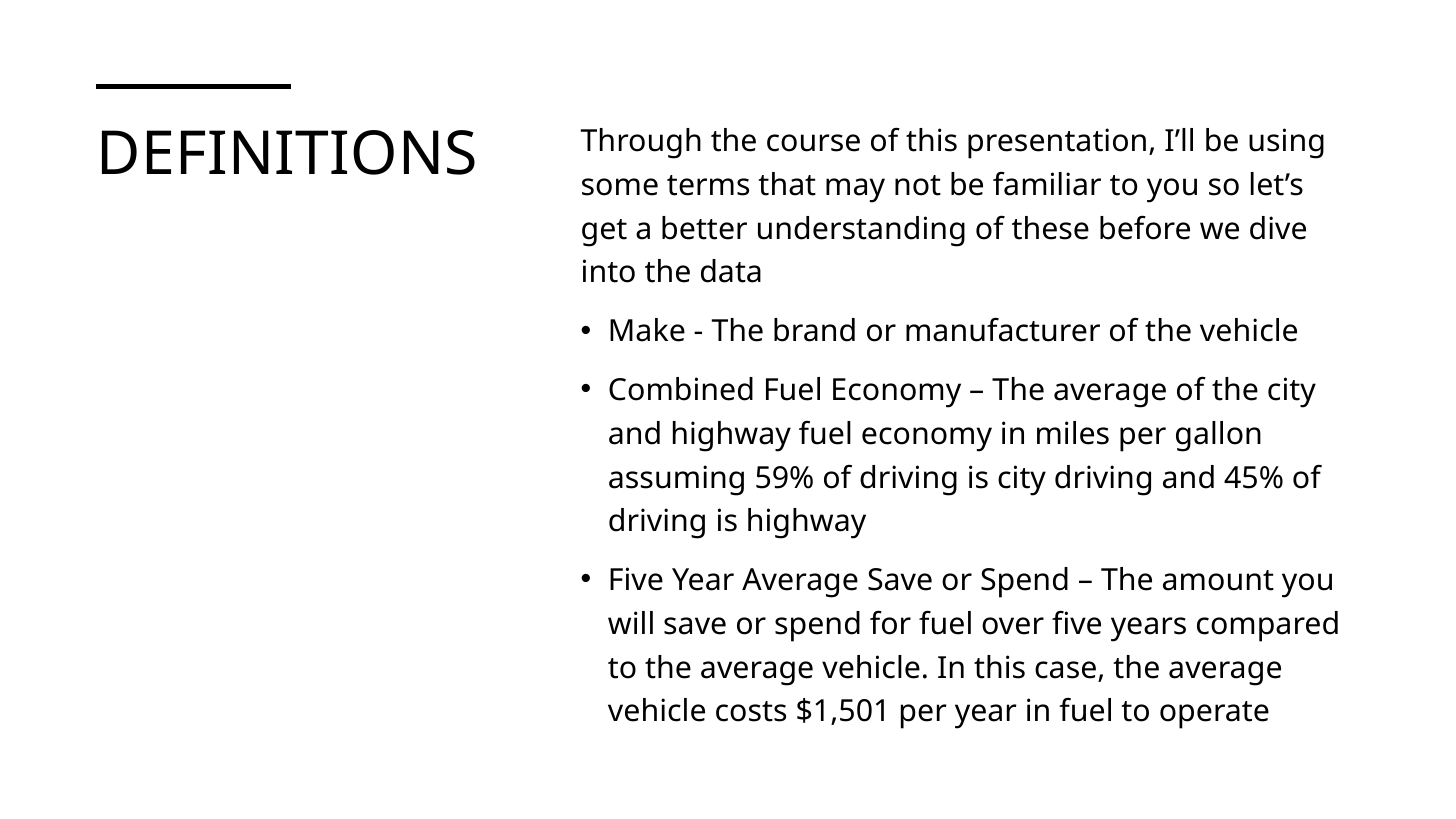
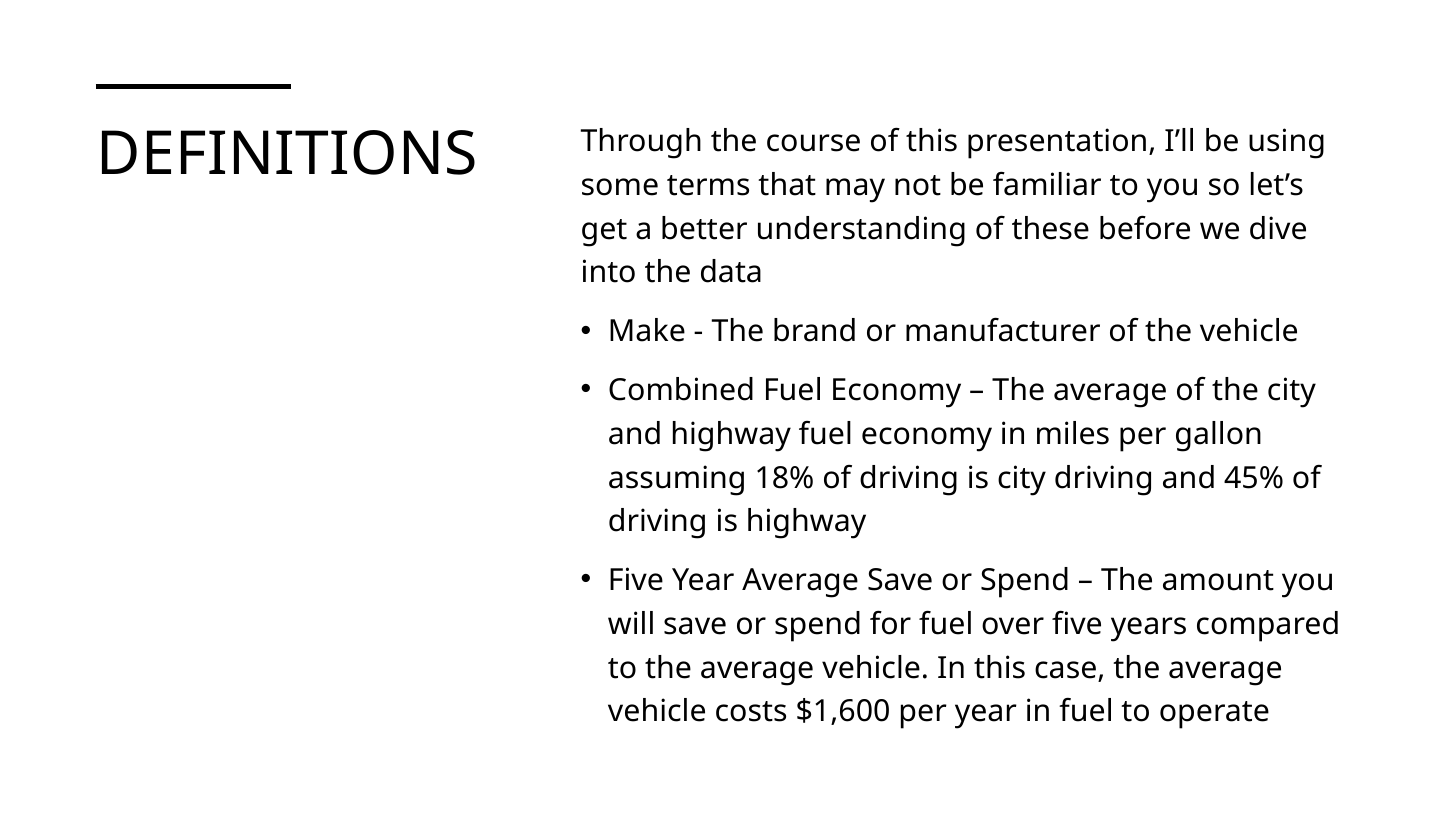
59%: 59% -> 18% (784, 478)
$1,501: $1,501 -> $1,600 (843, 712)
